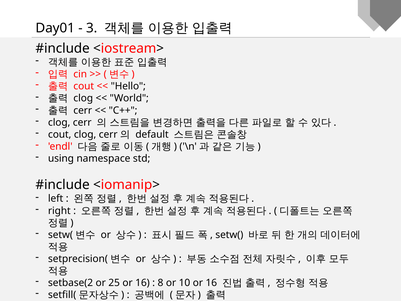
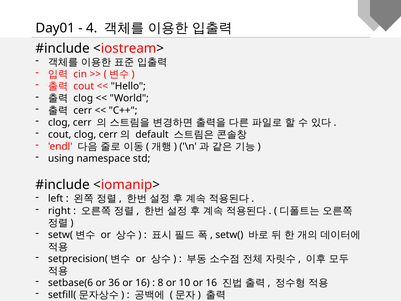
3: 3 -> 4 (92, 28)
setbase(2: setbase(2 -> setbase(6 (71, 283)
25: 25 -> 36 (114, 283)
